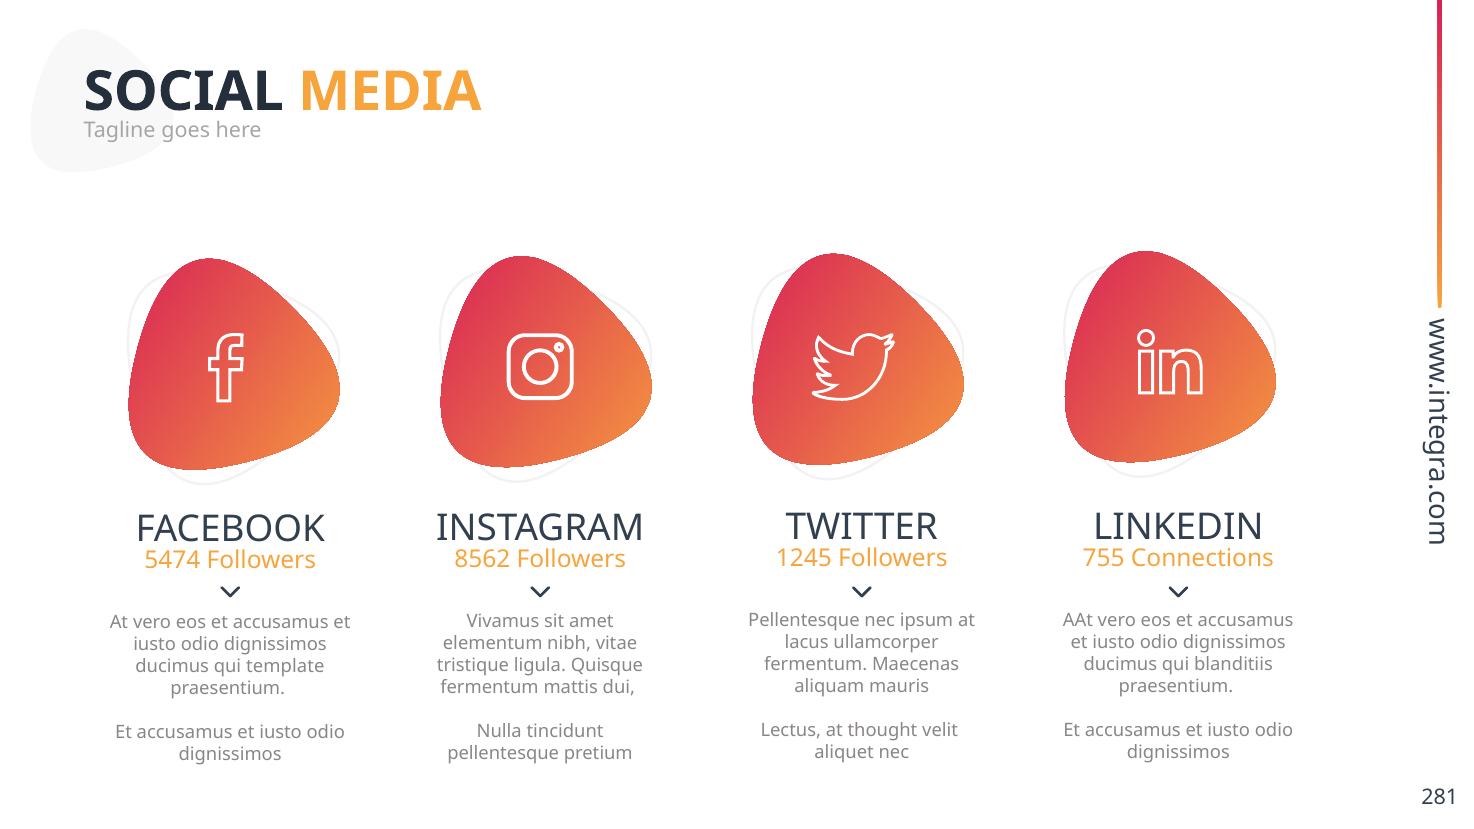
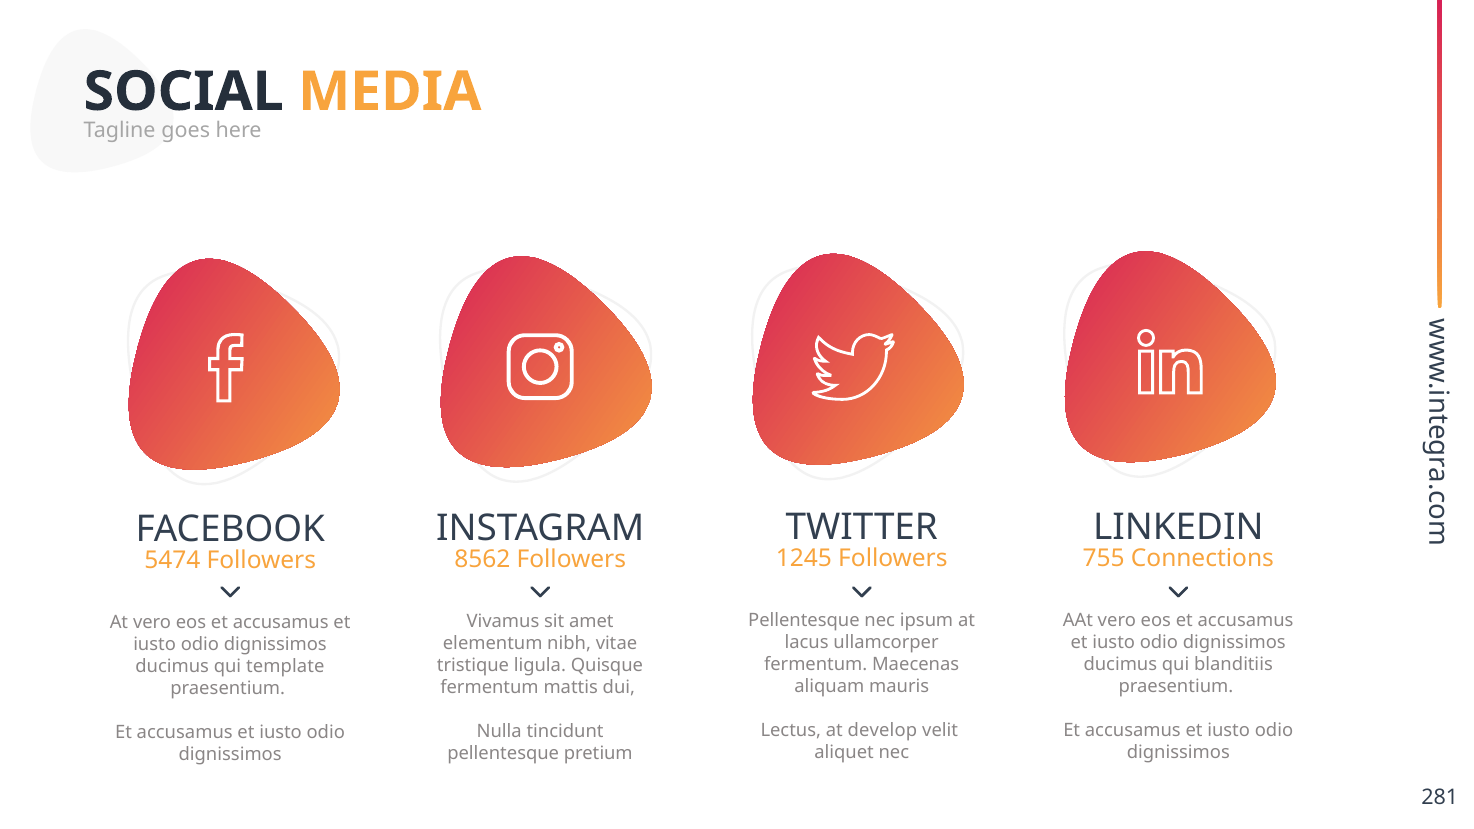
thought: thought -> develop (882, 731)
